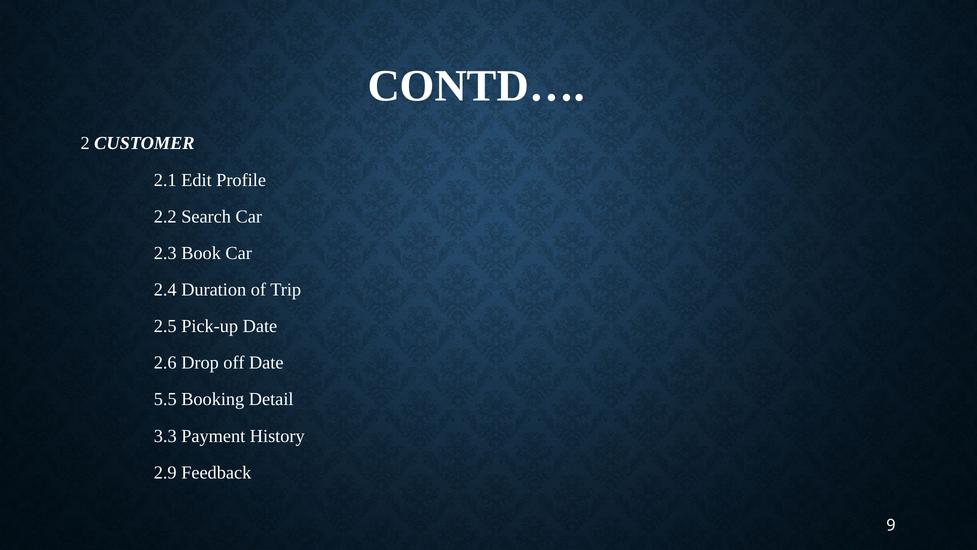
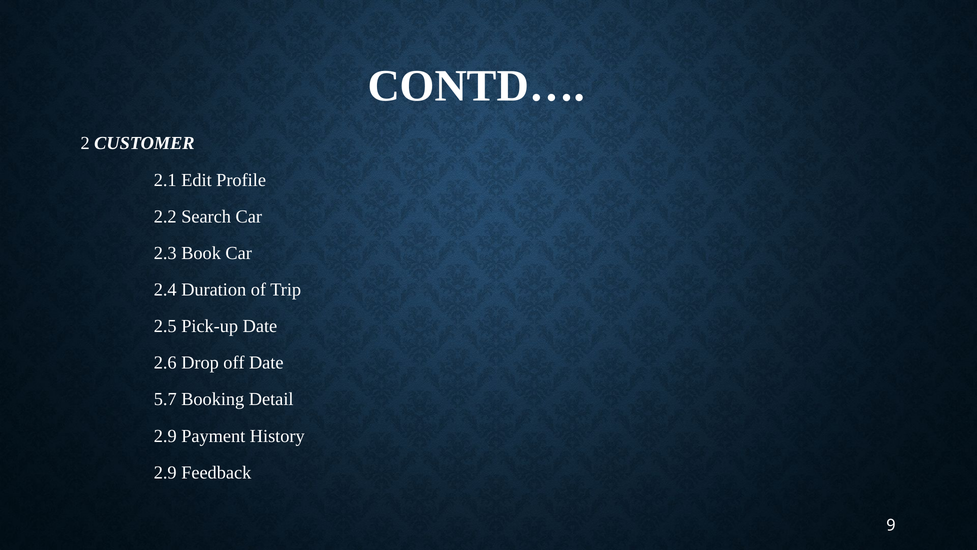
5.5: 5.5 -> 5.7 (165, 399)
3.3: 3.3 -> 2.9 (165, 436)
